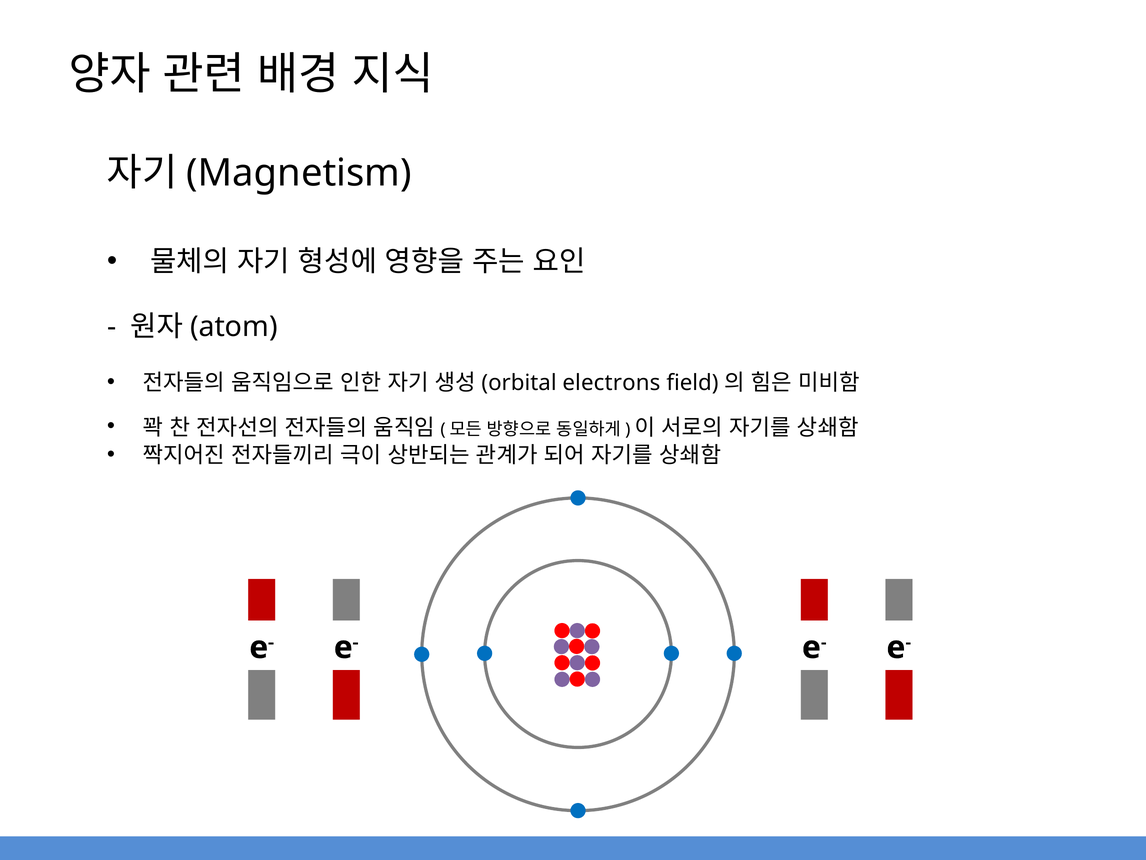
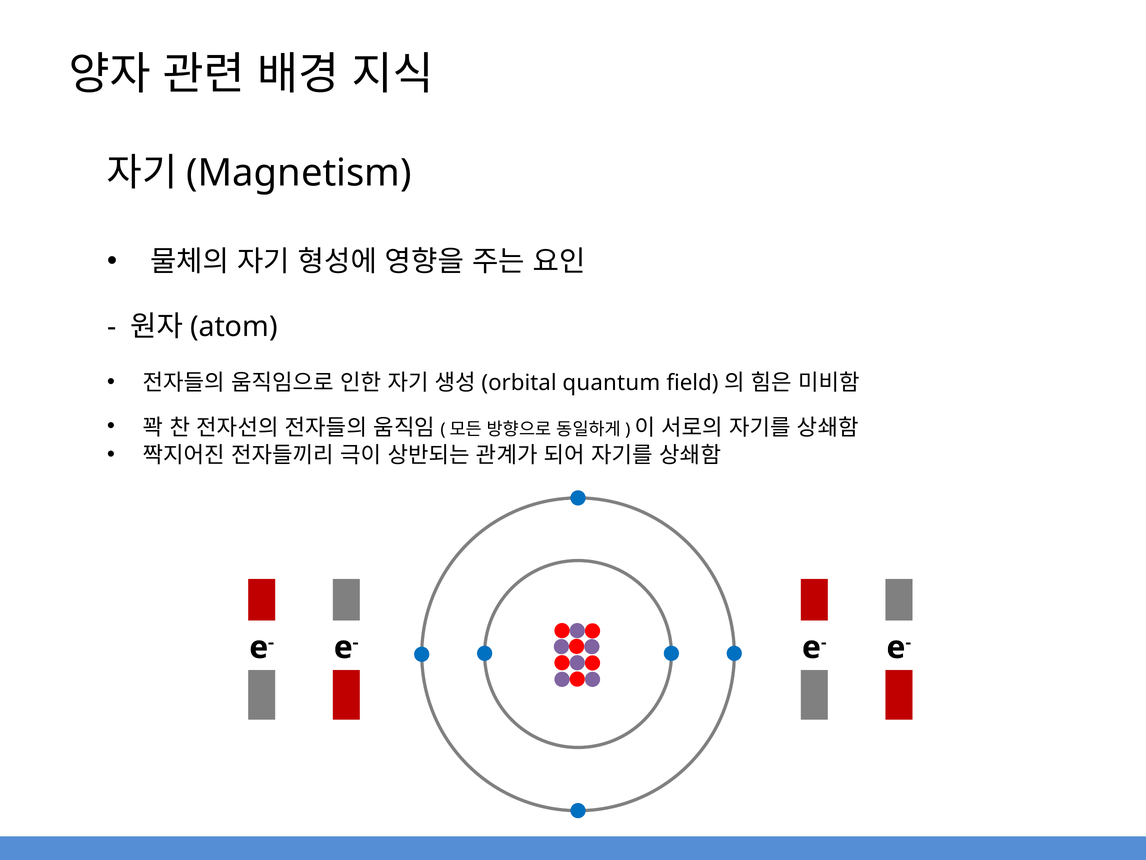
electrons: electrons -> quantum (611, 382)
